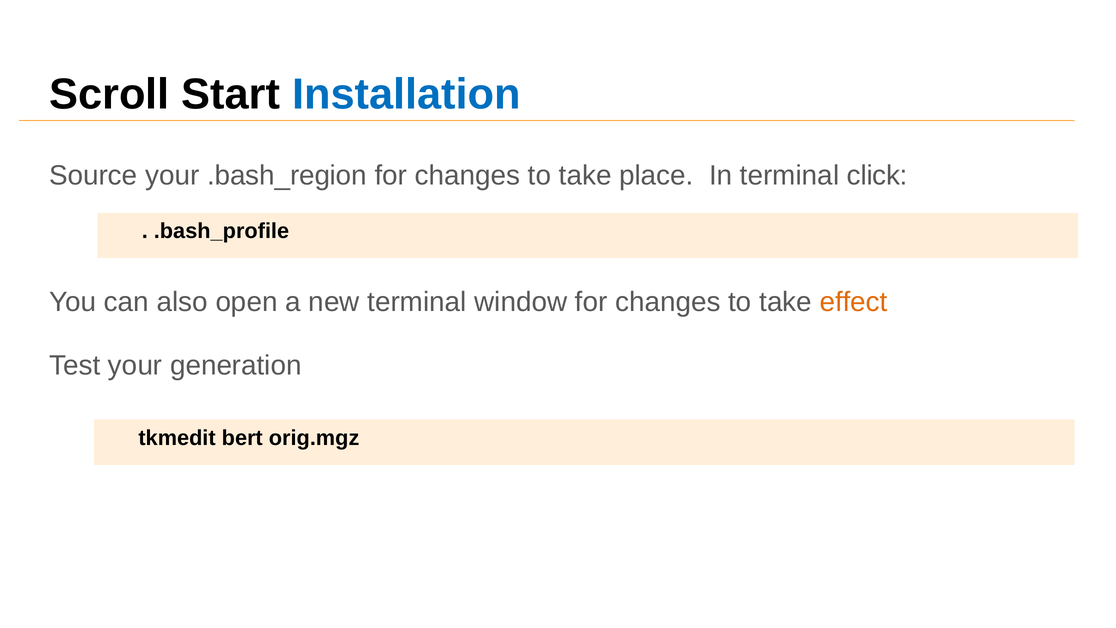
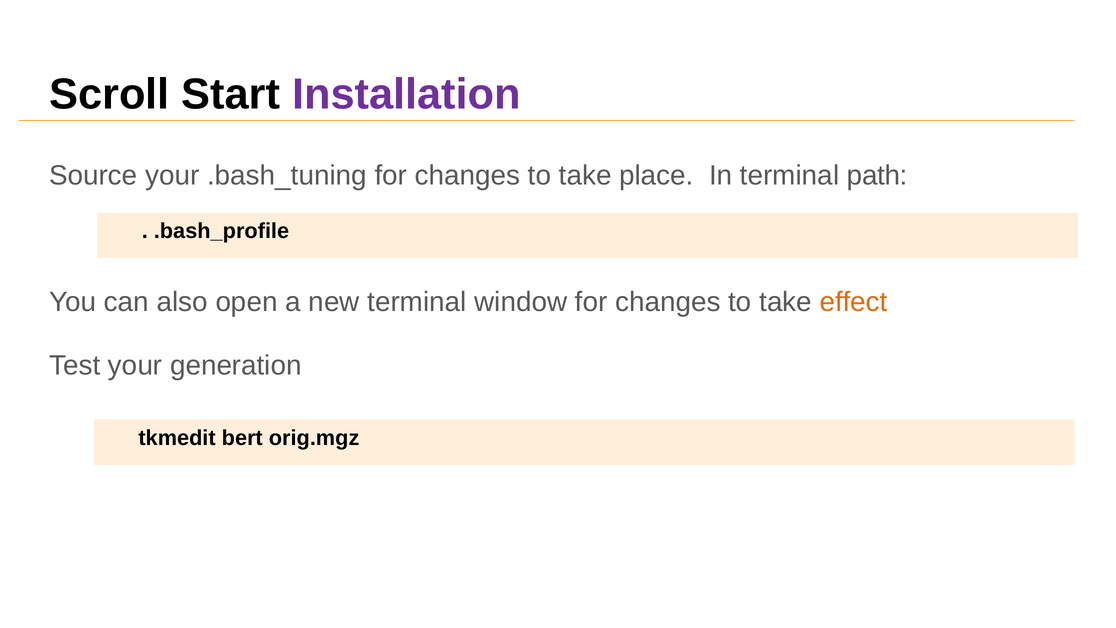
Installation colour: blue -> purple (407, 95)
.bash_region: .bash_region -> .bash_tuning (287, 176)
click: click -> path (877, 176)
